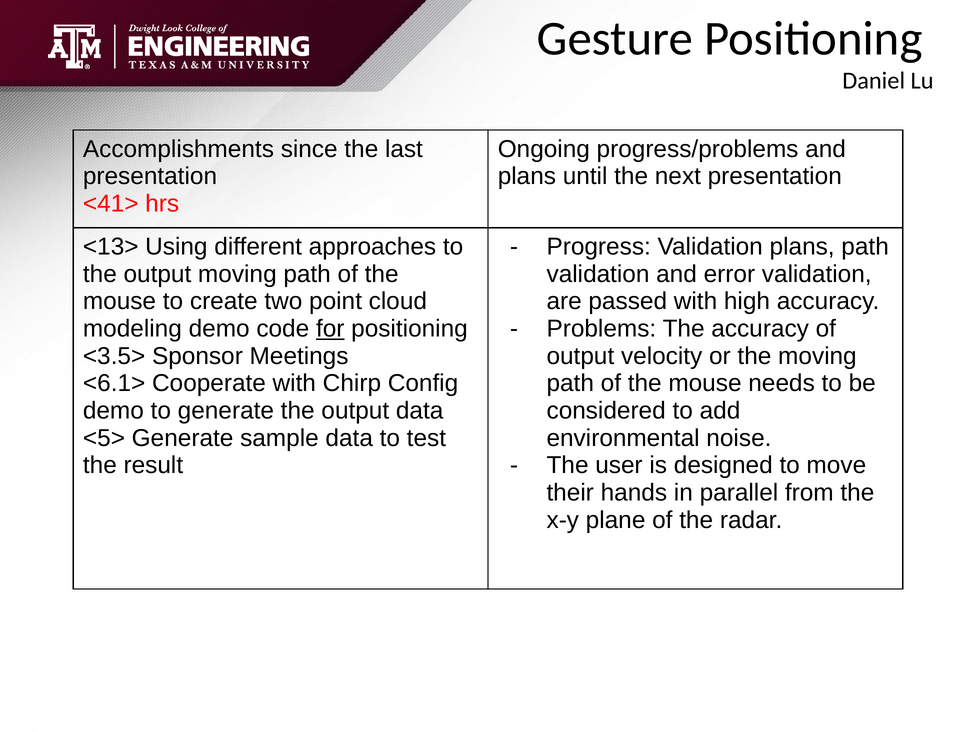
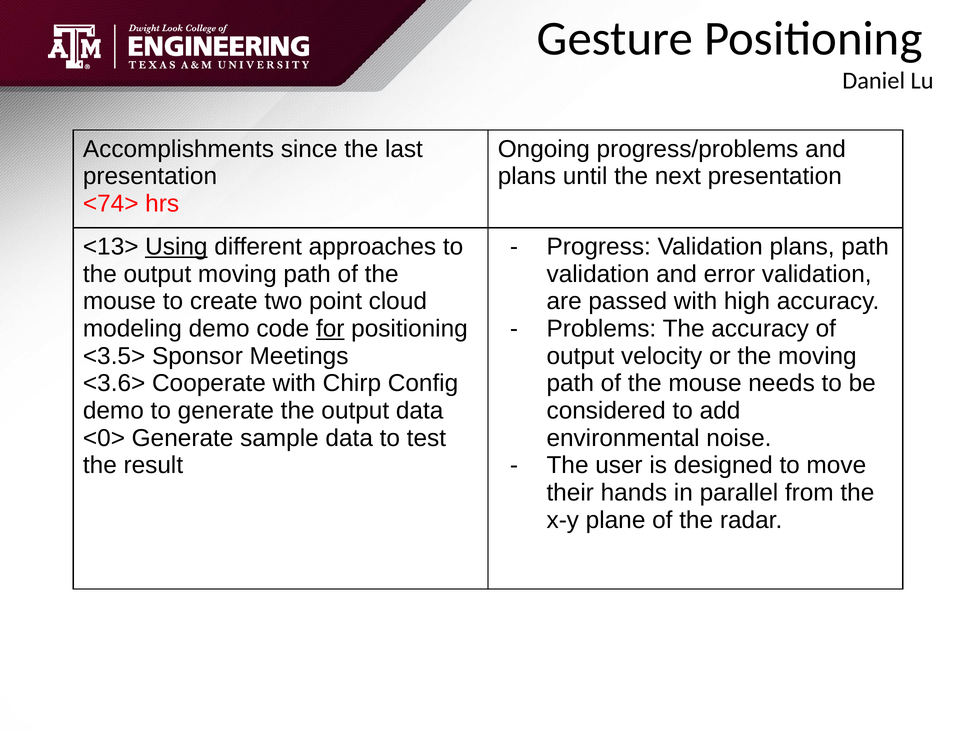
<41>: <41> -> <74> (111, 204)
Using underline: none -> present (176, 247)
<6.1>: <6.1> -> <3.6> (114, 383)
<5>: <5> -> <0> (104, 438)
